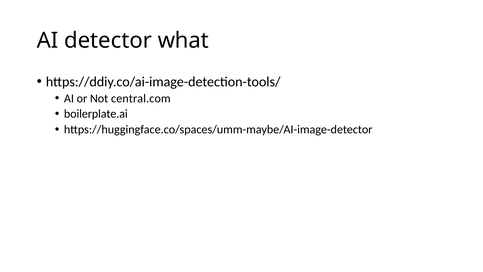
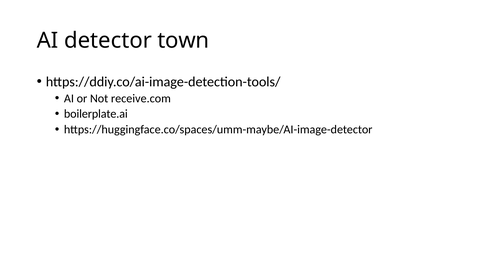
what: what -> town (183, 41)
central.com: central.com -> receive.com (141, 98)
